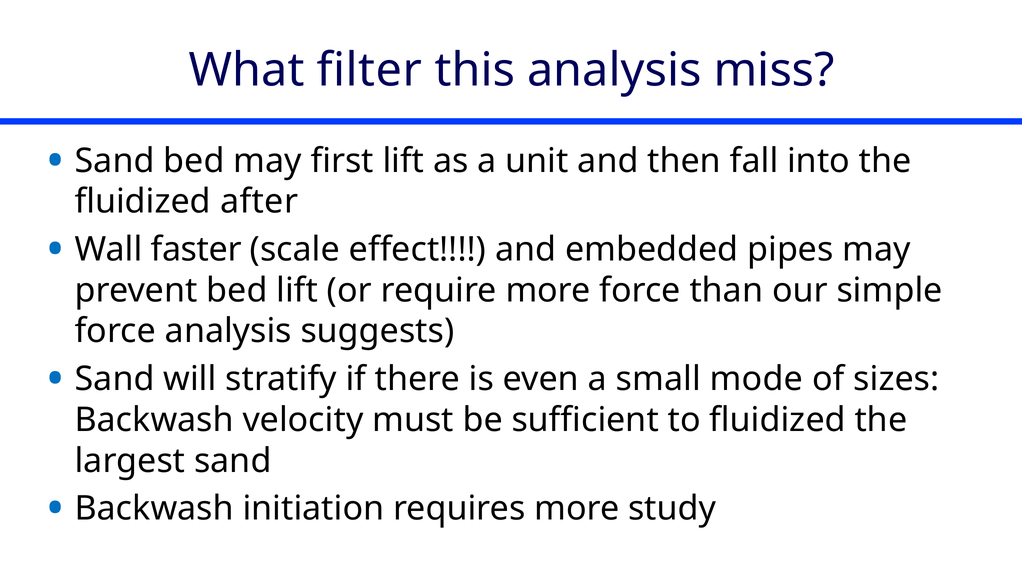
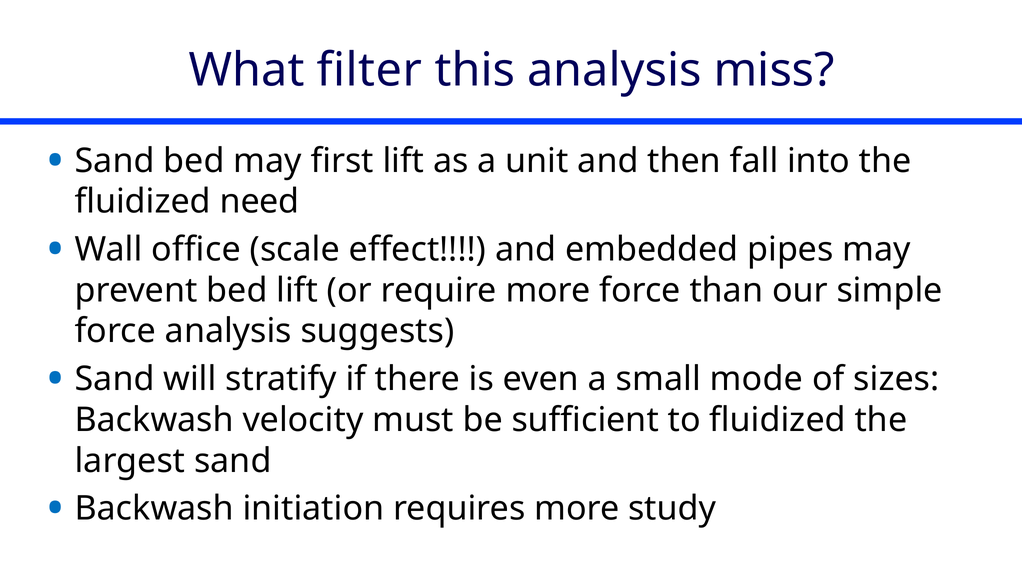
after: after -> need (260, 202)
faster: faster -> office (196, 249)
